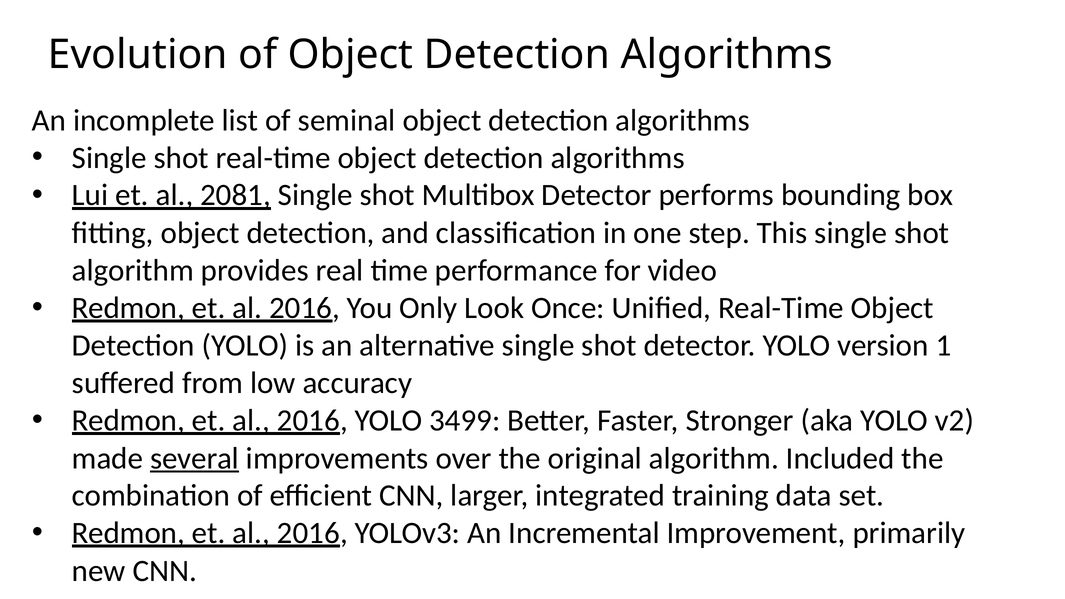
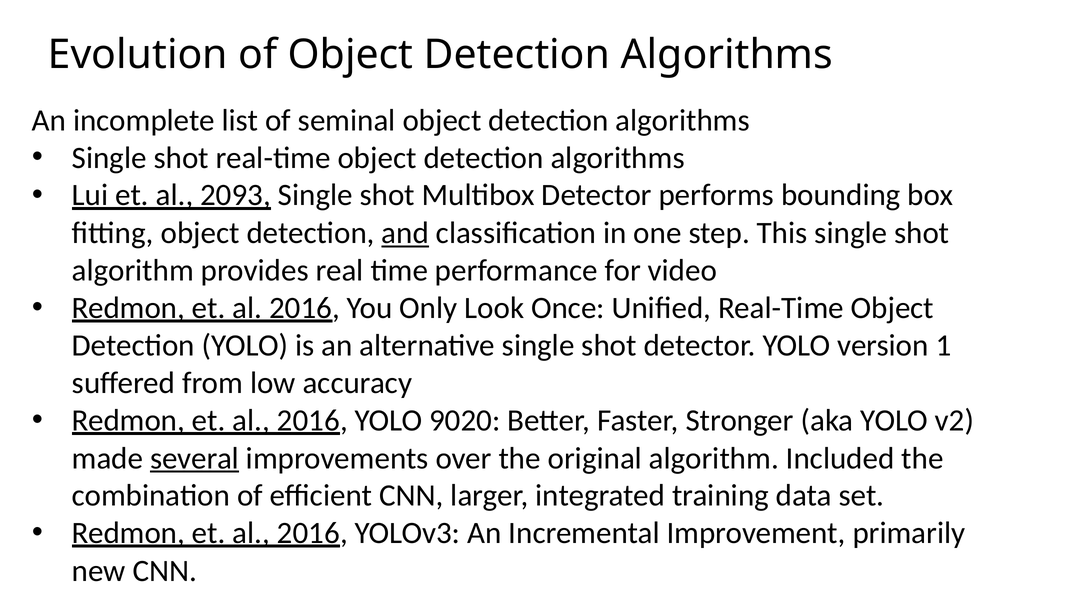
2081: 2081 -> 2093 (236, 195)
and underline: none -> present (405, 233)
3499: 3499 -> 9020 (465, 420)
